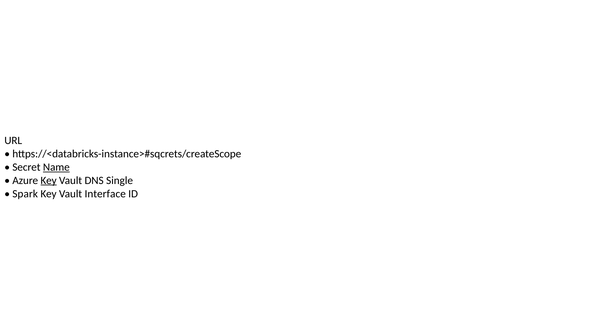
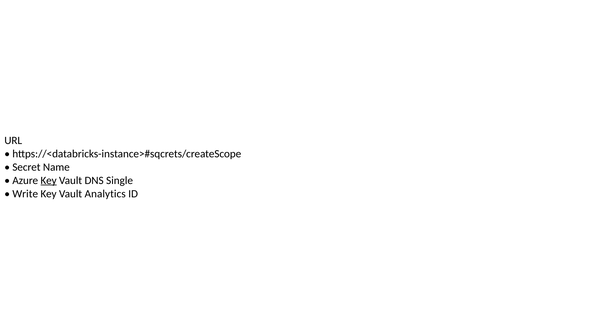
Name underline: present -> none (56, 167)
Spark: Spark -> Write (25, 193)
Interface: Interface -> Analytics (105, 193)
